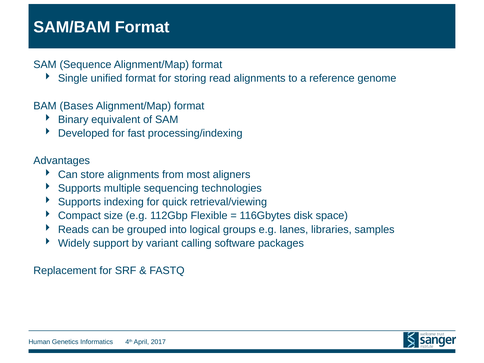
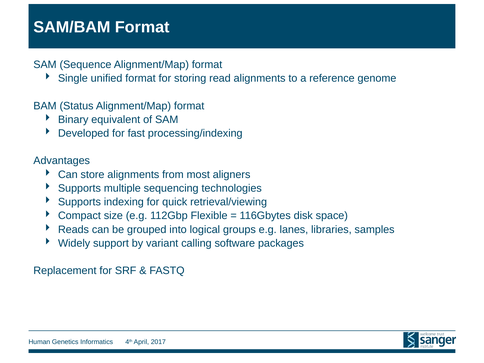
Bases: Bases -> Status (77, 106)
